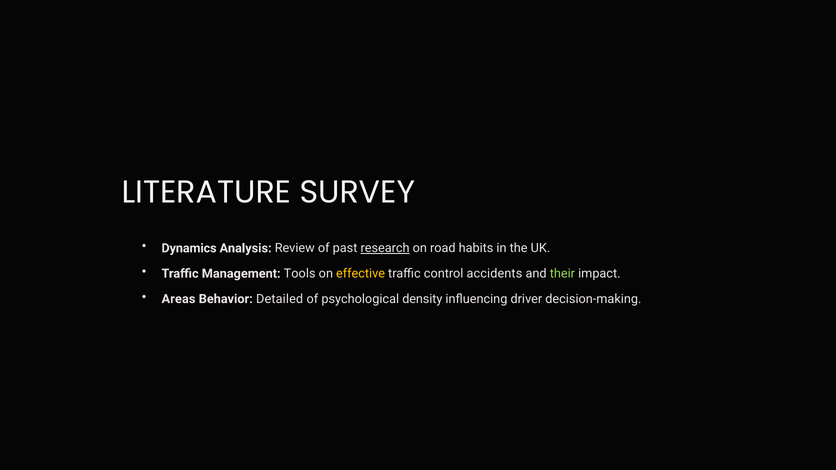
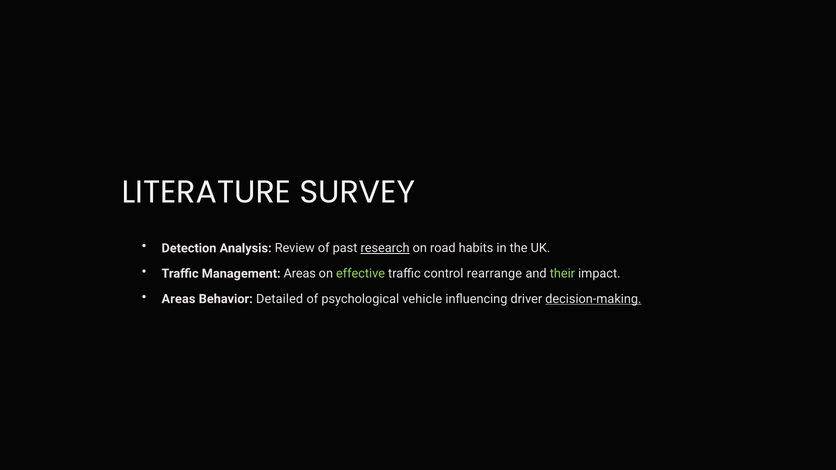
Dynamics: Dynamics -> Detection (189, 248)
Management Tools: Tools -> Areas (300, 274)
effective colour: yellow -> light green (361, 274)
accidents: accidents -> rearrange (494, 274)
density: density -> vehicle (422, 299)
decision-making underline: none -> present (593, 299)
